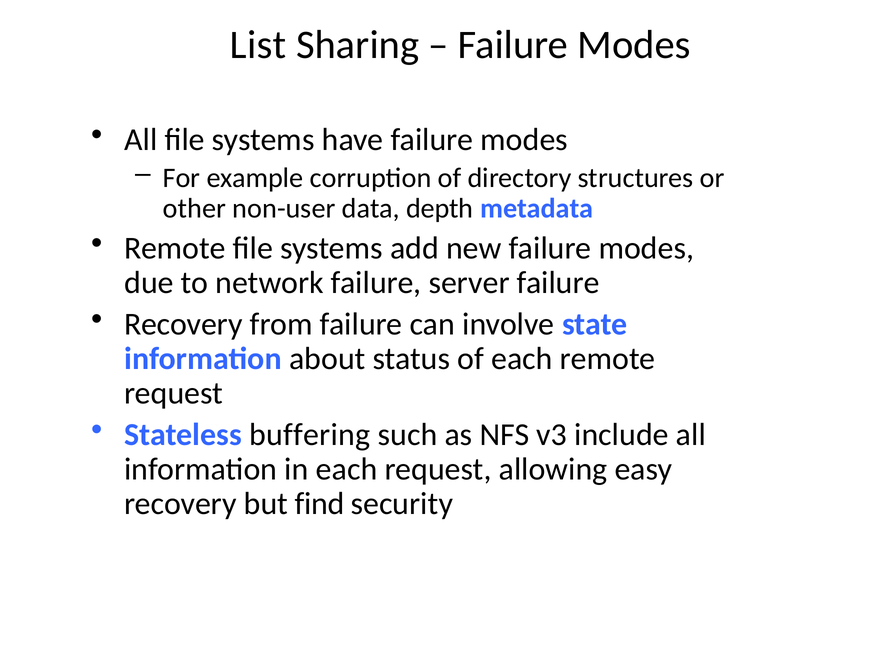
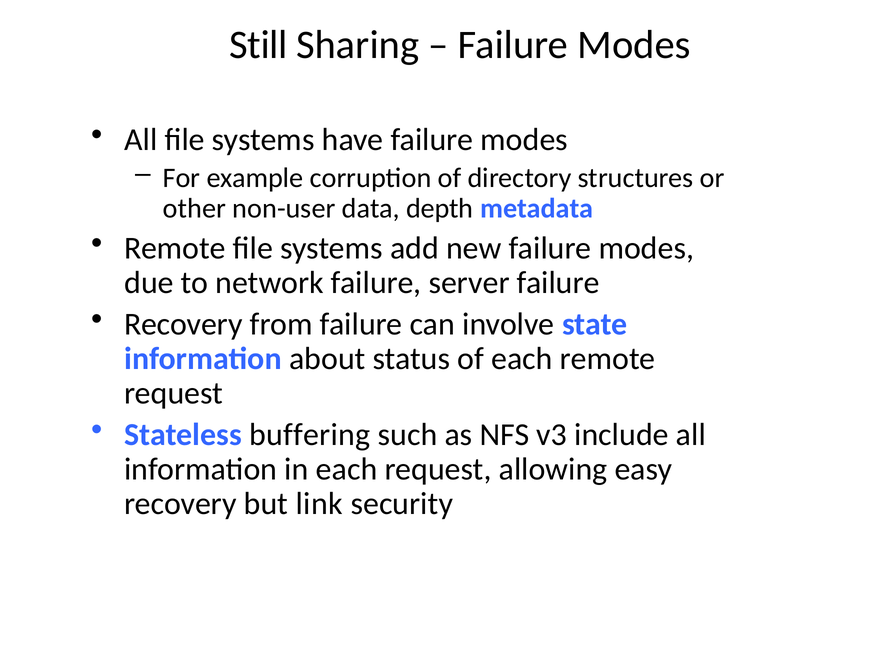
List: List -> Still (258, 45)
find: find -> link (319, 504)
